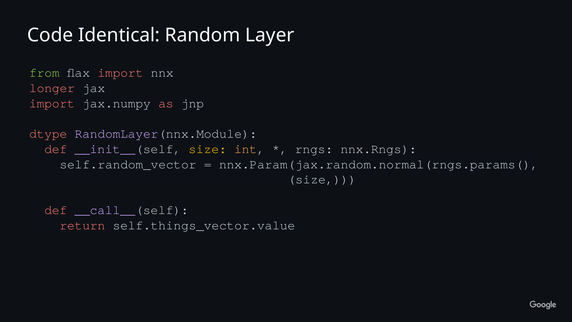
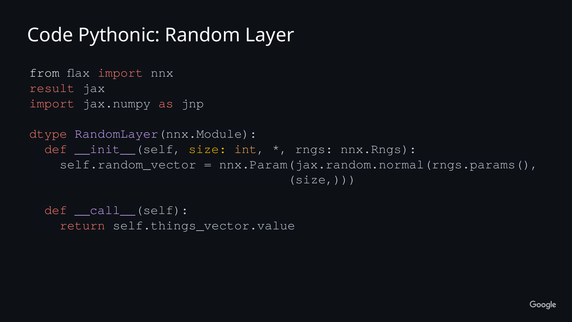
Identical: Identical -> Pythonic (119, 35)
from colour: light green -> white (44, 73)
longer: longer -> result (52, 88)
